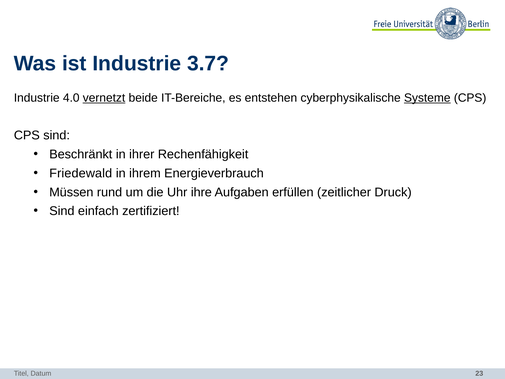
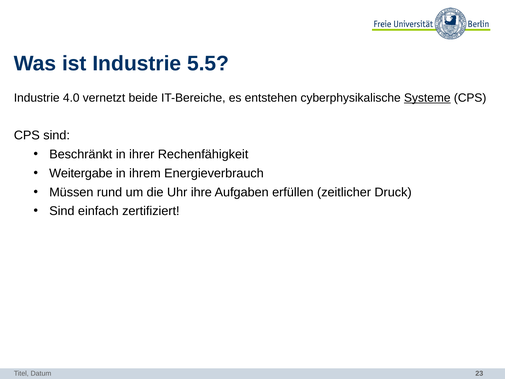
3.7: 3.7 -> 5.5 (208, 64)
vernetzt underline: present -> none (104, 98)
Friedewald: Friedewald -> Weitergabe (81, 173)
